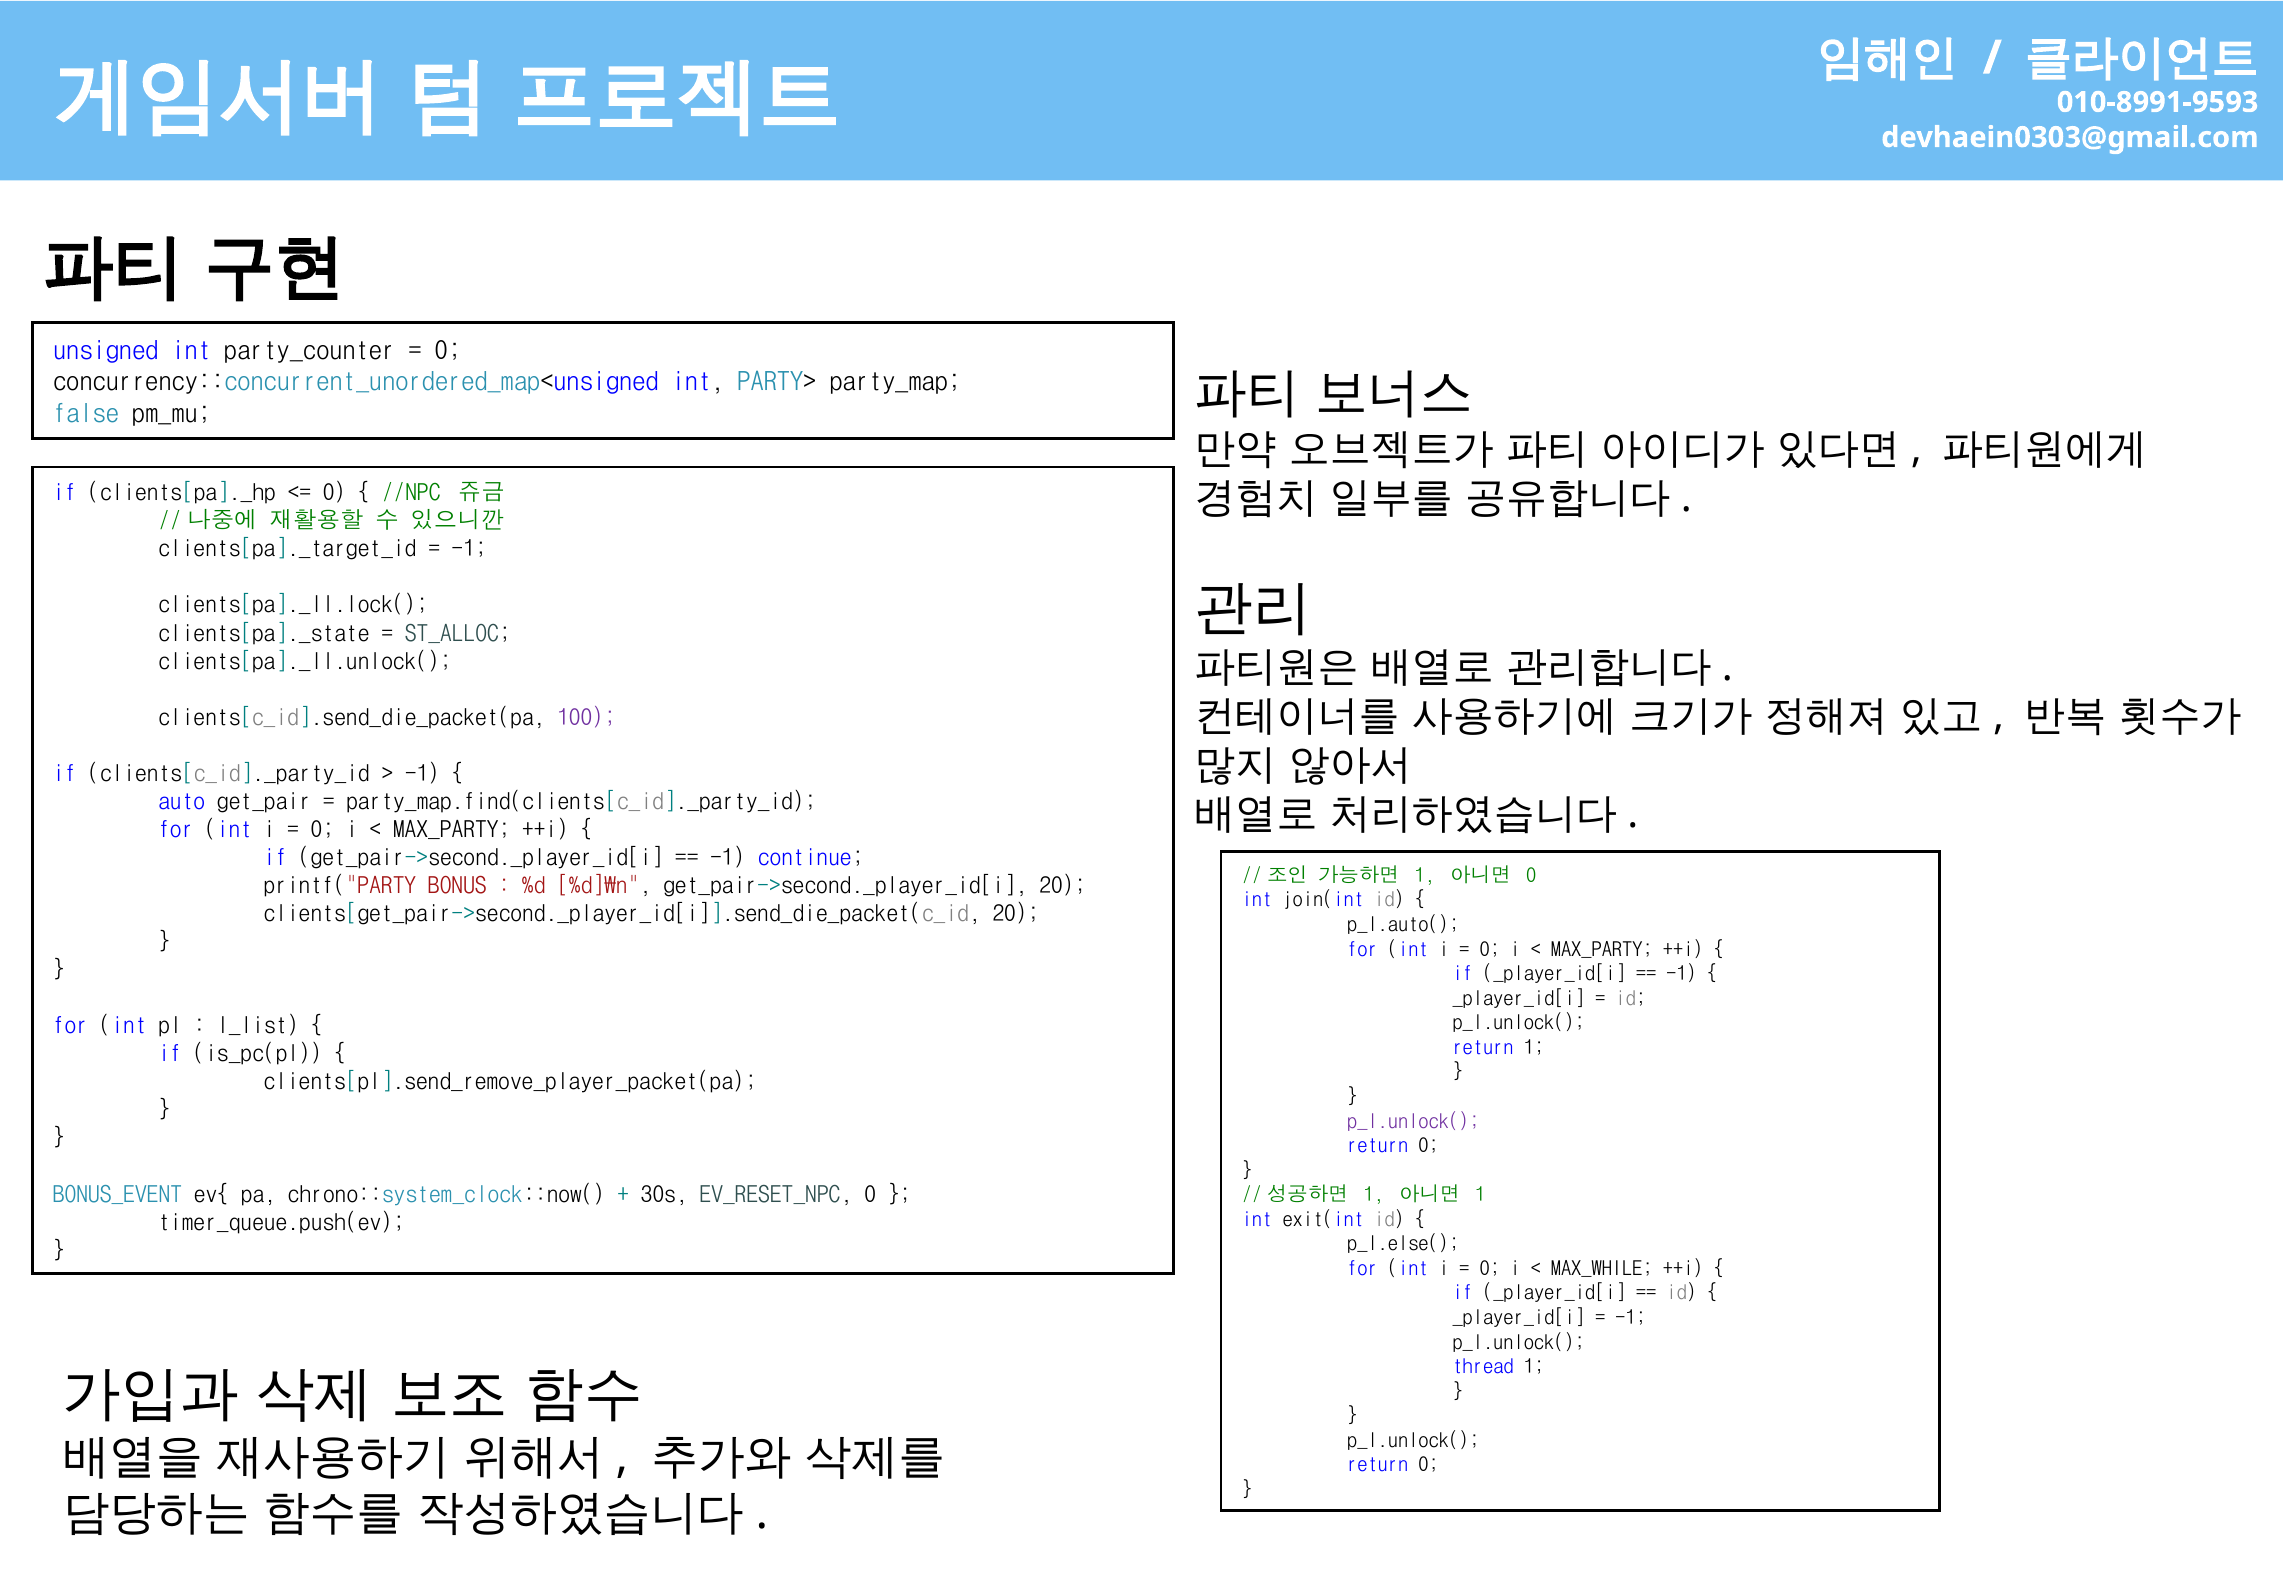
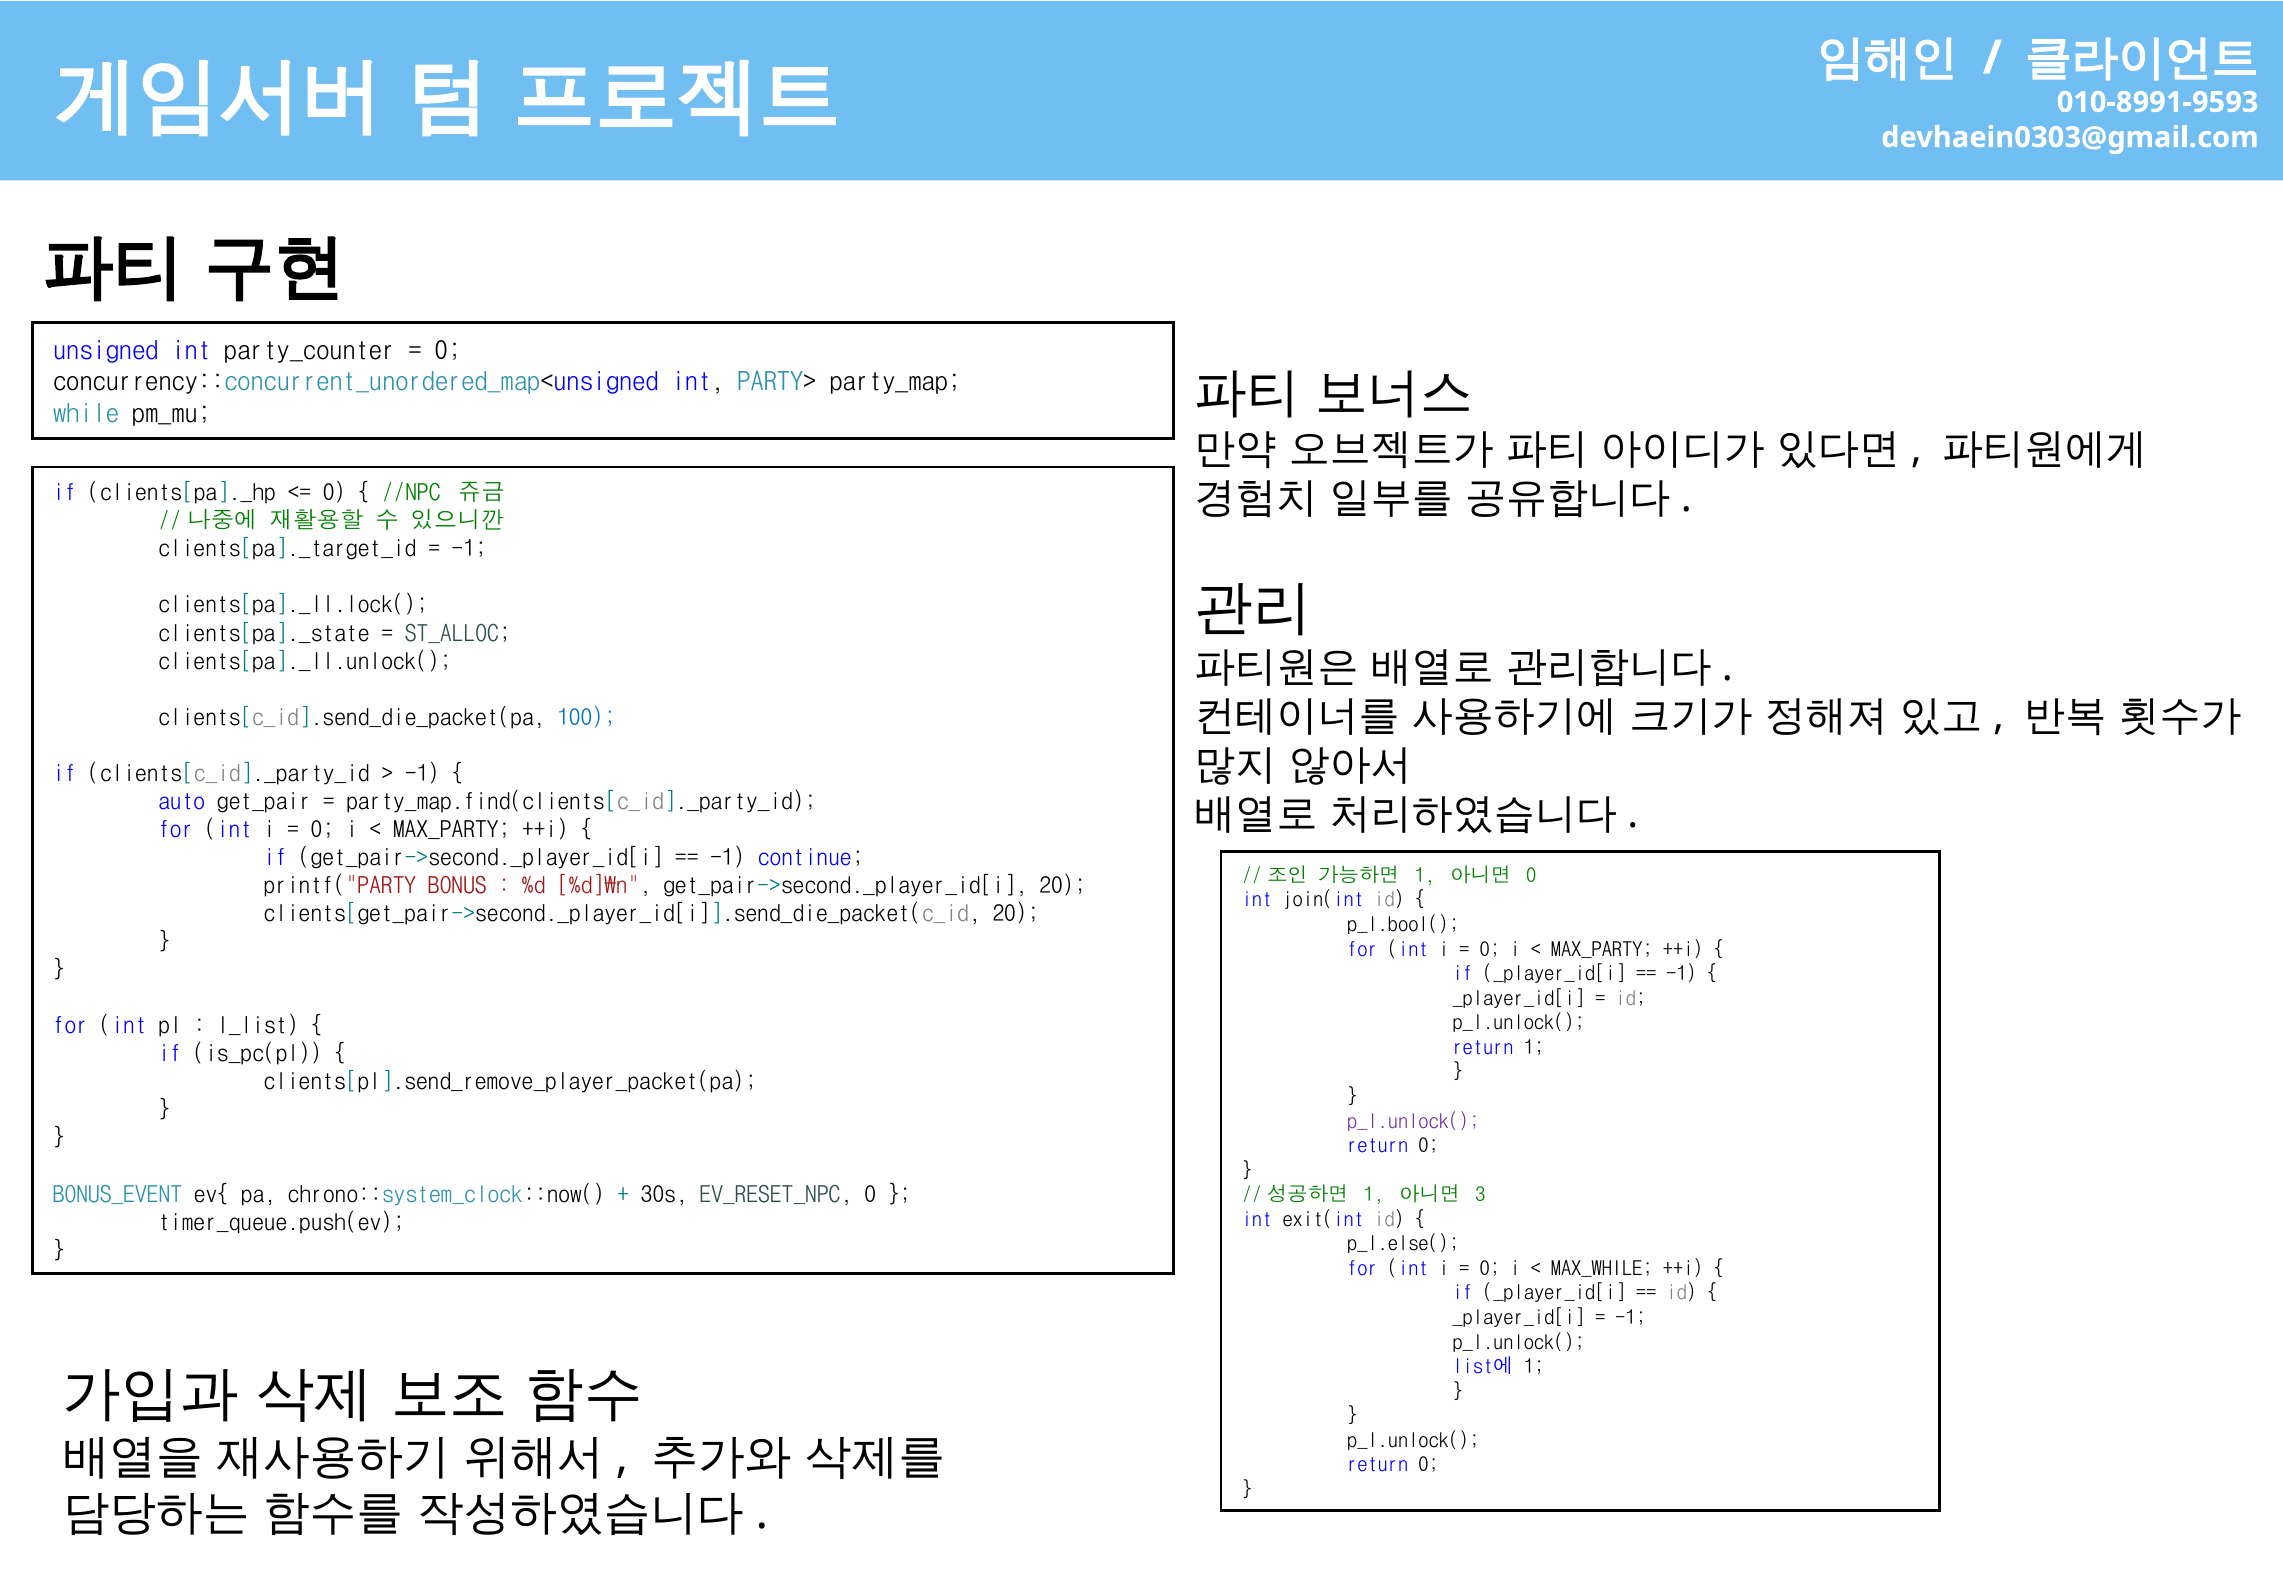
false: false -> while (86, 414)
100 colour: purple -> blue (587, 717)
p_l.auto(: p_l.auto( -> p_l.bool( (1403, 924)
1: 1 -> 3 (1480, 1195)
thread: thread -> list에 (1483, 1367)
